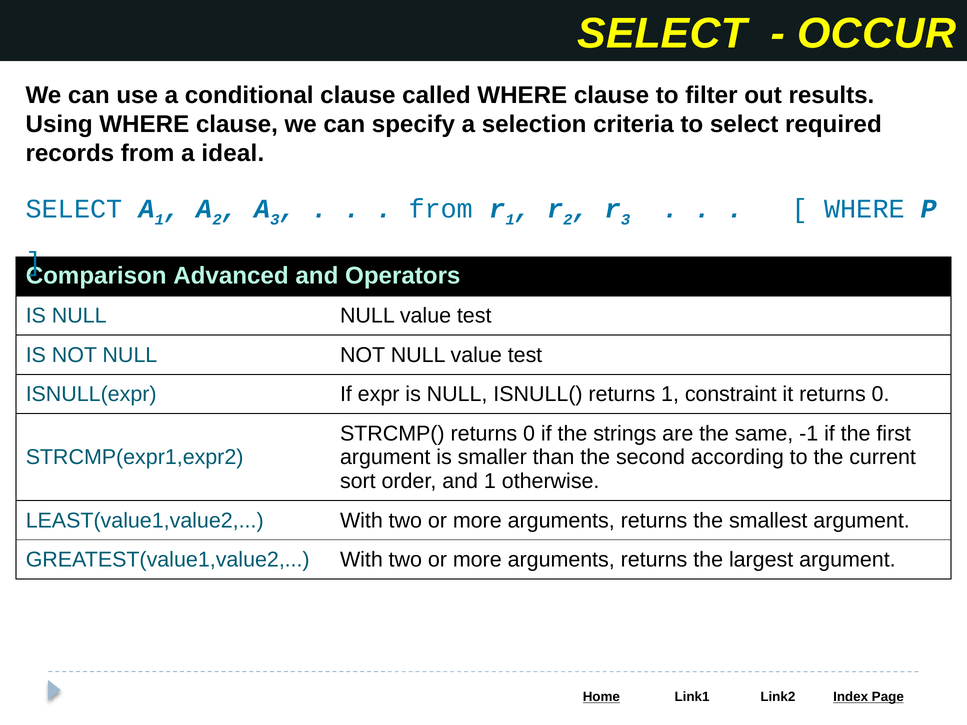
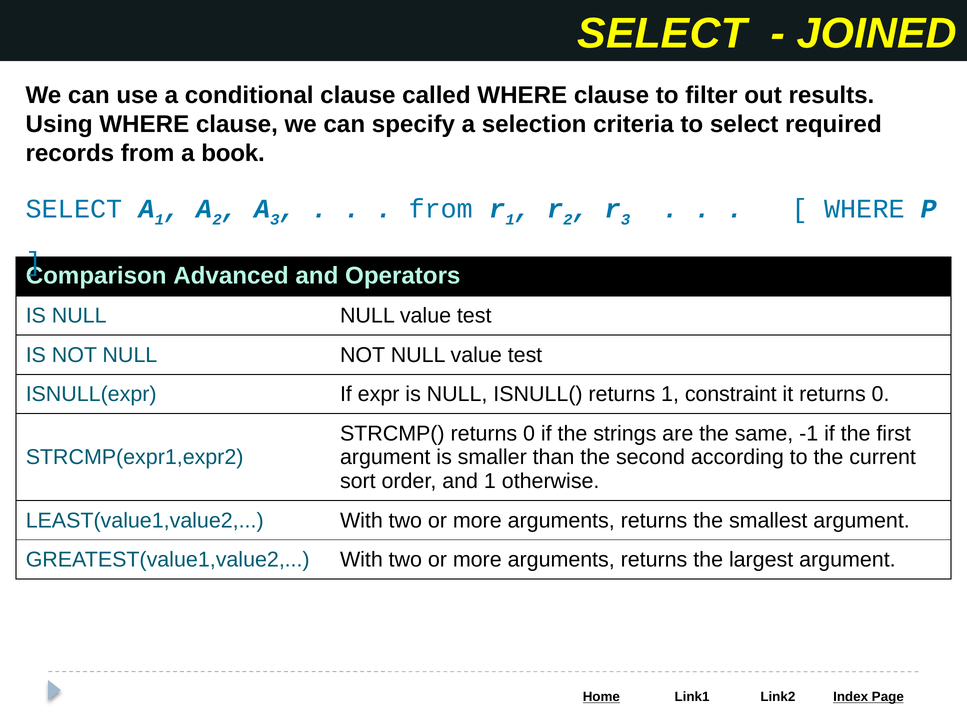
OCCUR: OCCUR -> JOINED (877, 34)
ideal: ideal -> book (233, 153)
